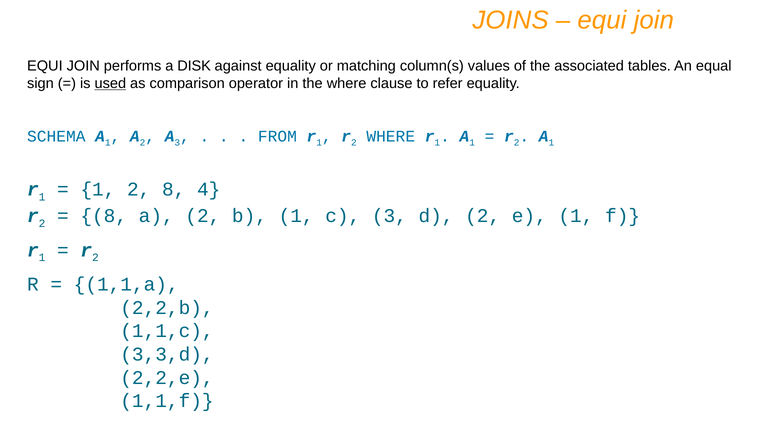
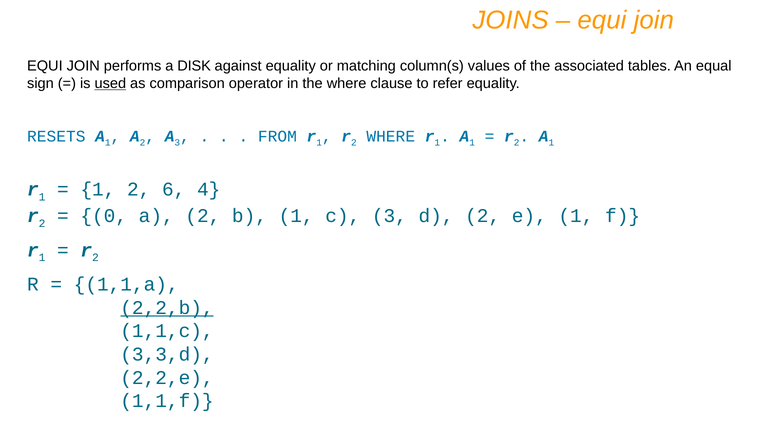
SCHEMA: SCHEMA -> RESETS (56, 136)
2 8: 8 -> 6 (174, 189)
8: 8 -> 0 (104, 216)
2,2,b underline: none -> present (167, 308)
